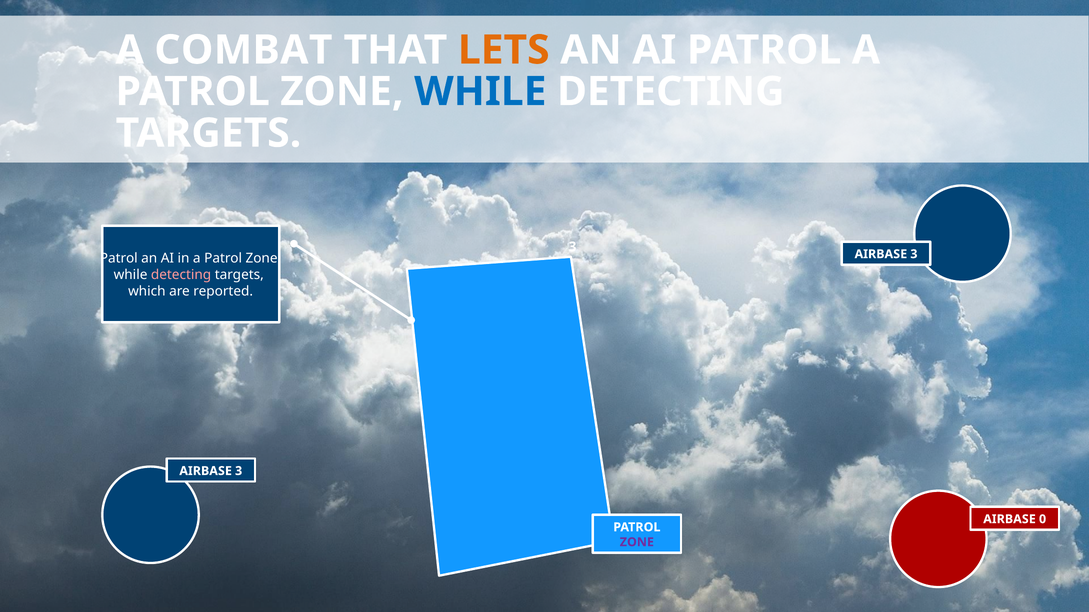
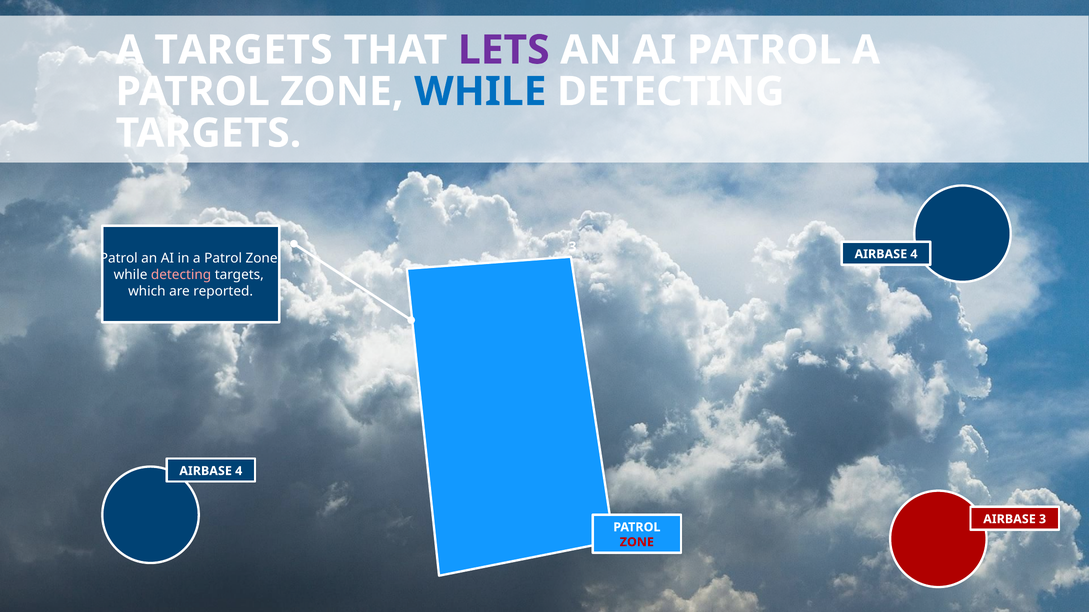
A COMBAT: COMBAT -> TARGETS (244, 50)
LETS colour: orange -> purple (504, 50)
3: 3 -> 4 (914, 254)
3: 3 -> 4 (239, 471)
AIRBASE 0: 0 -> 3 (1043, 520)
ZONE colour: purple -> red (637, 543)
